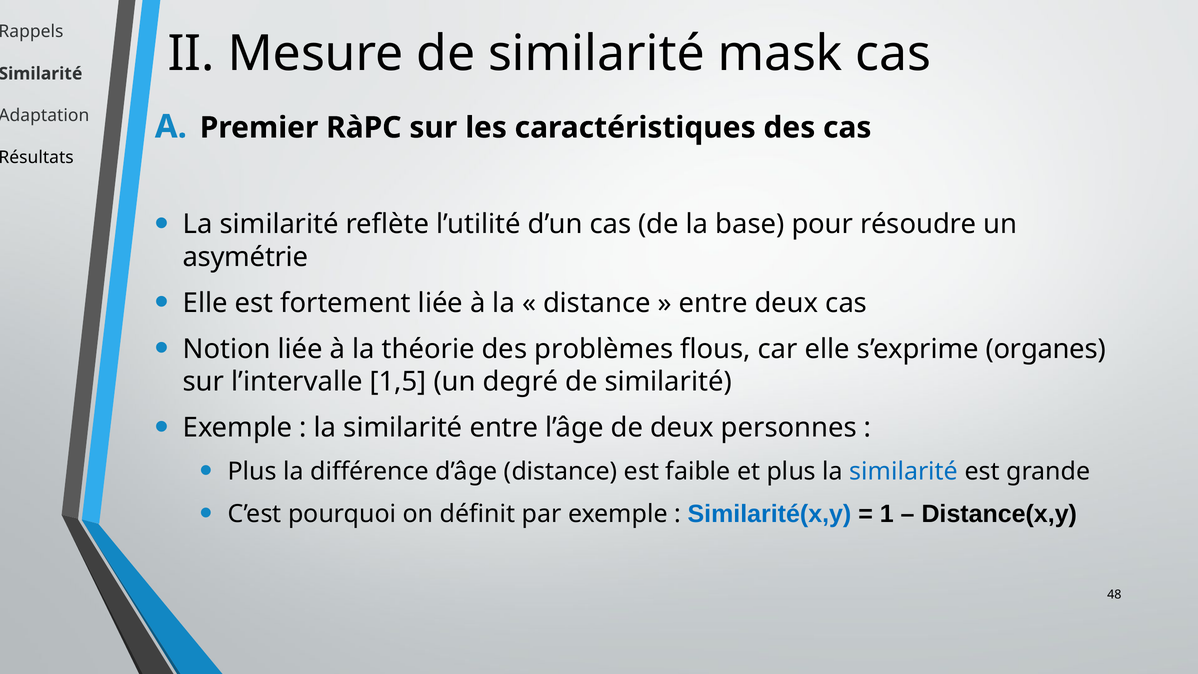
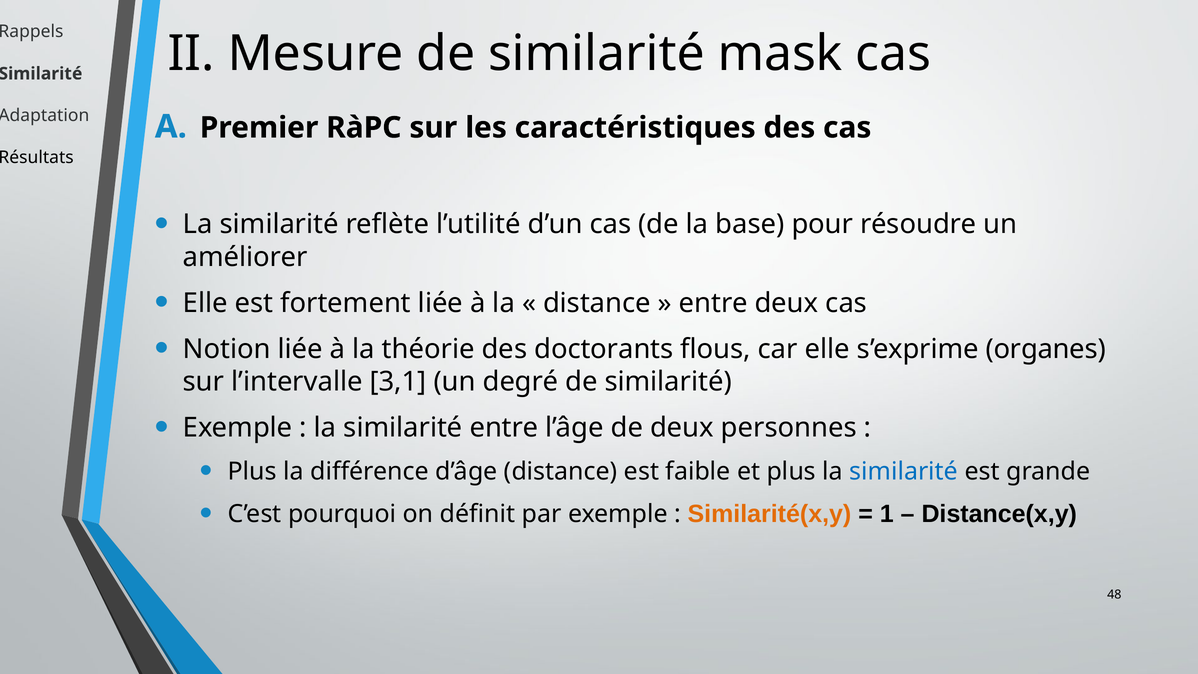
asymétrie: asymétrie -> améliorer (245, 257)
problèmes: problèmes -> doctorants (604, 349)
1,5: 1,5 -> 3,1 (398, 382)
Similarité(x,y colour: blue -> orange (769, 514)
